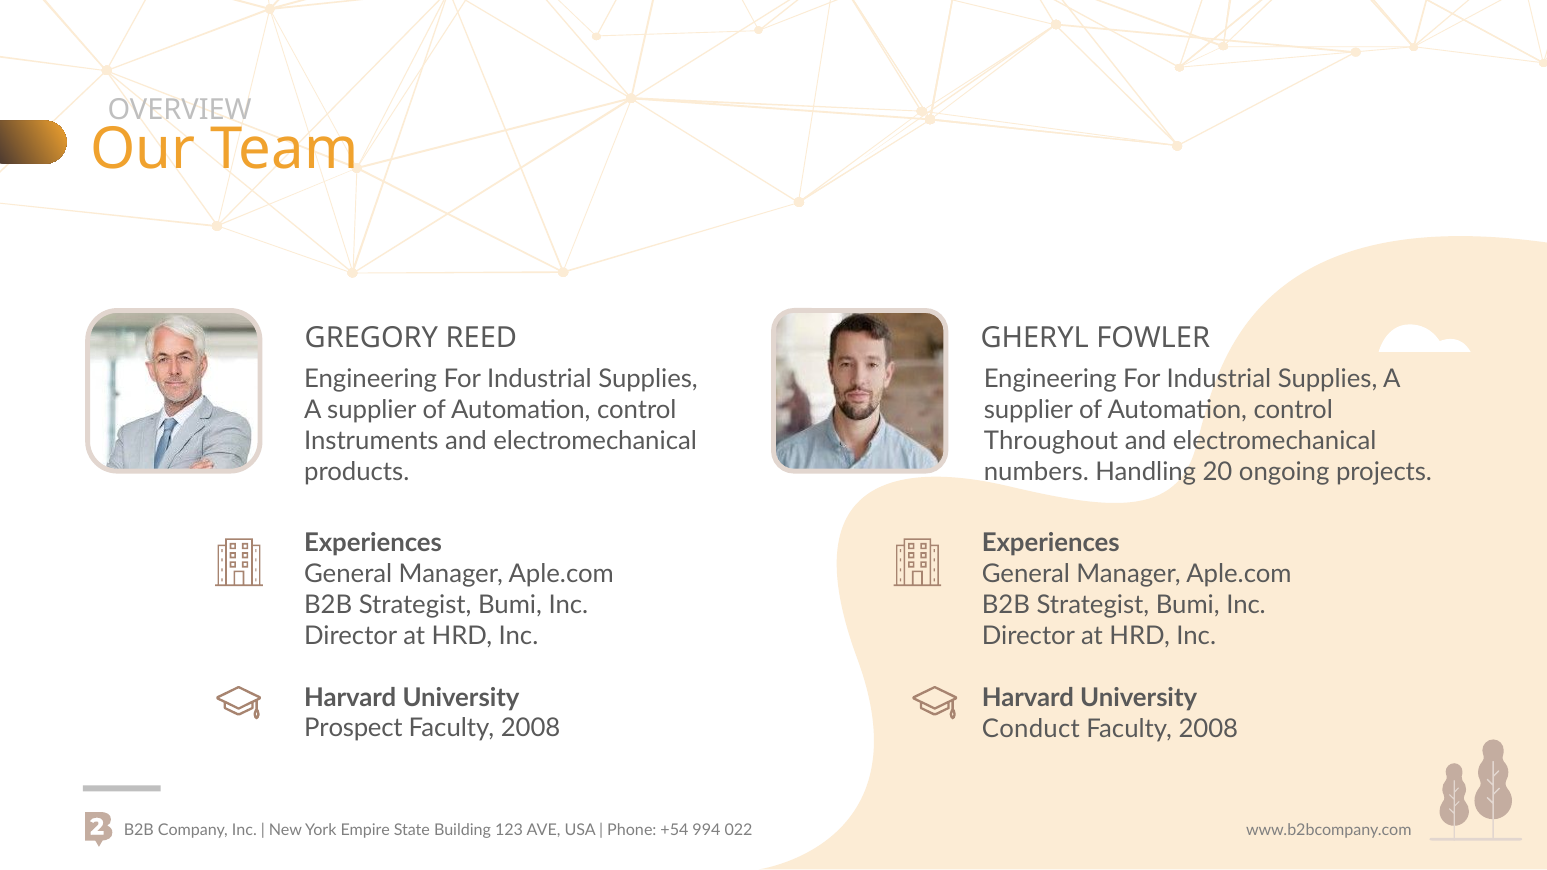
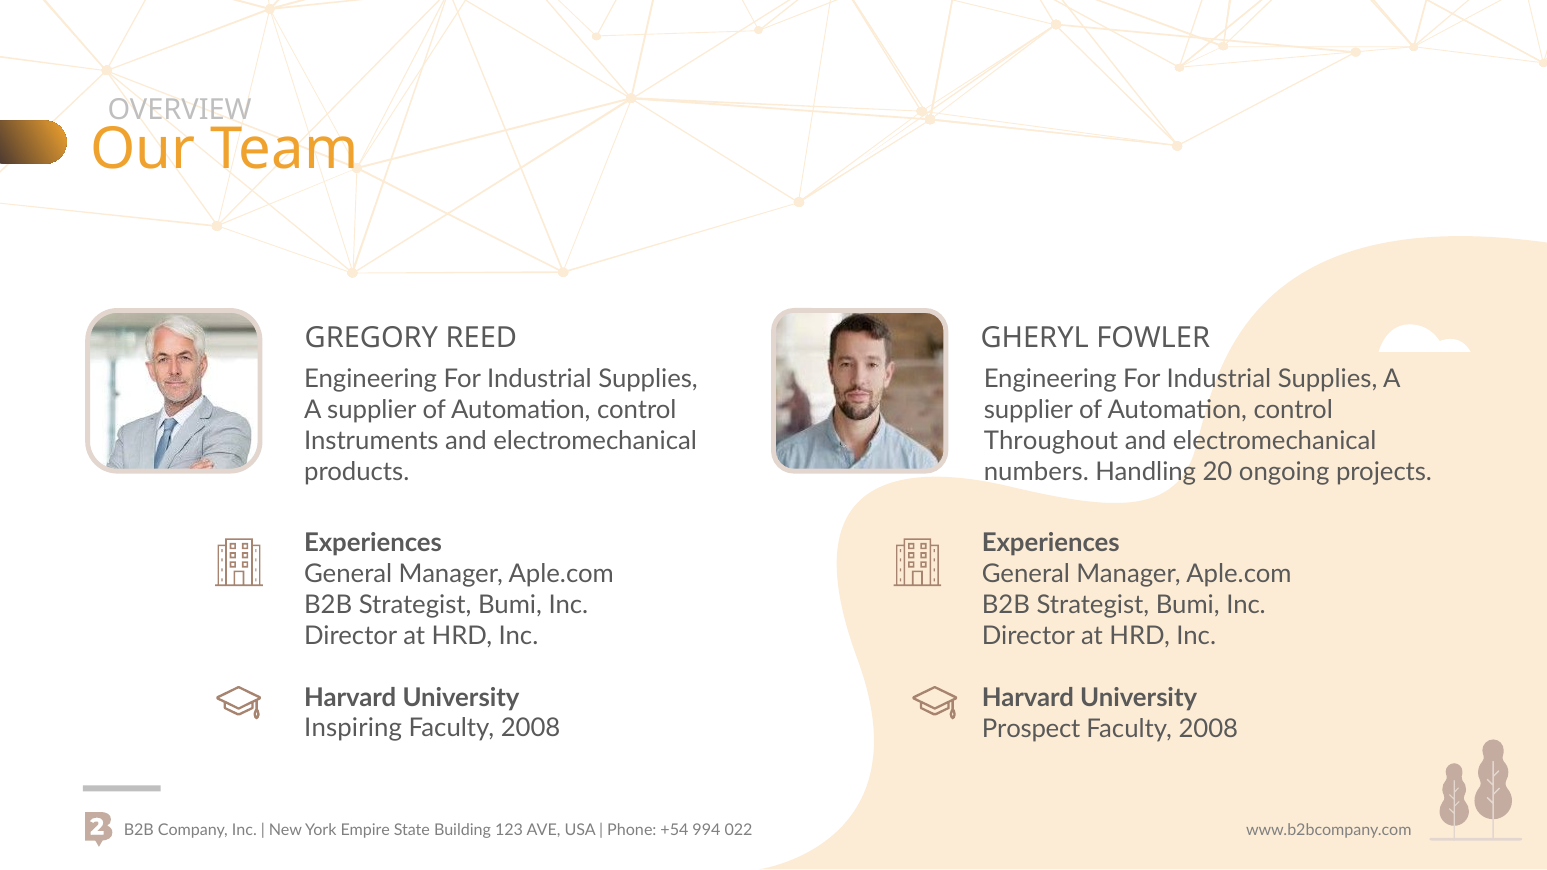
Prospect: Prospect -> Inspiring (353, 729)
Conduct: Conduct -> Prospect (1031, 729)
